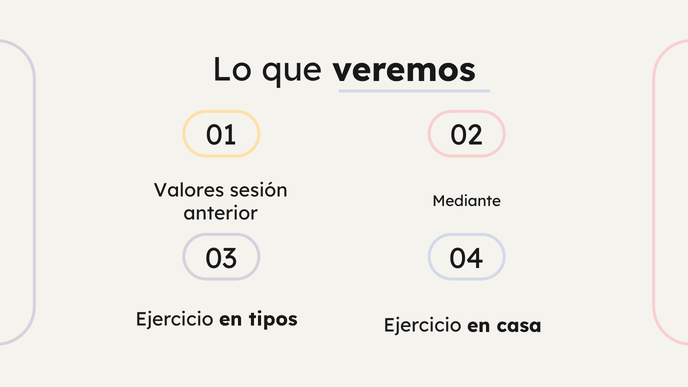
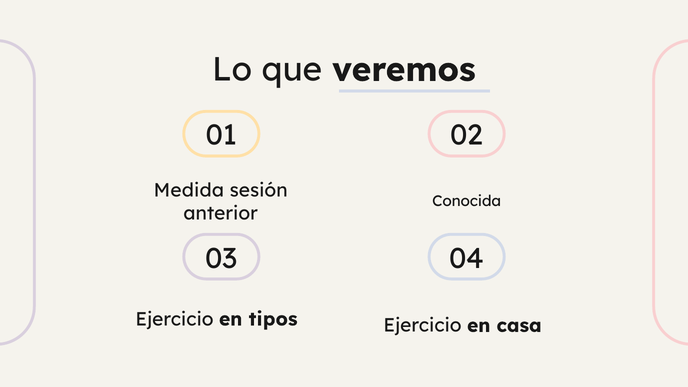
Valores: Valores -> Medida (189, 190)
Mediante: Mediante -> Conocida (467, 201)
